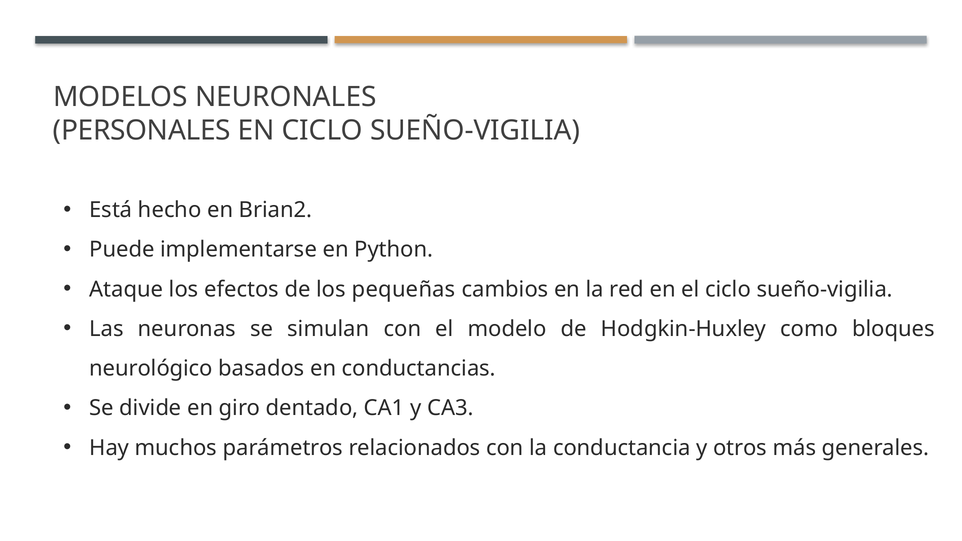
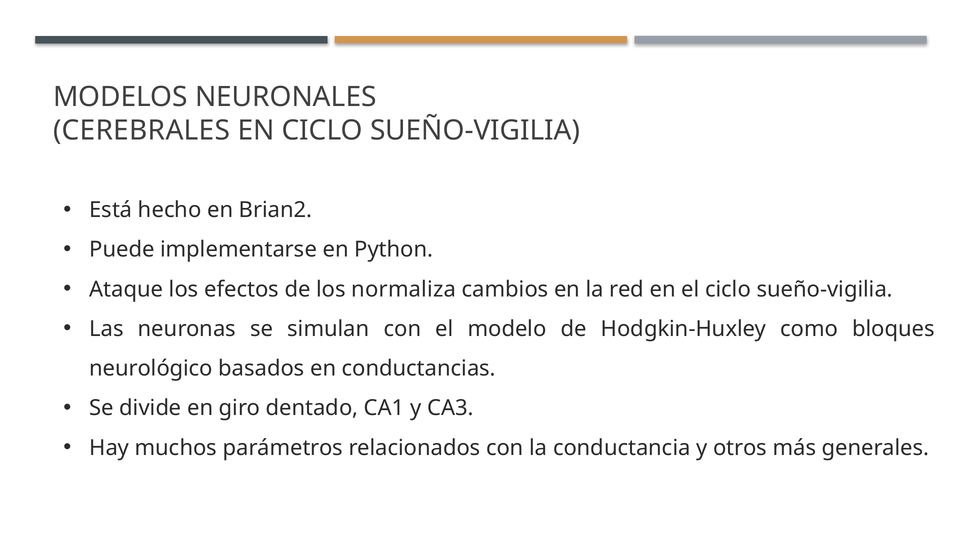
PERSONALES: PERSONALES -> CEREBRALES (142, 131)
pequeñas: pequeñas -> normaliza (404, 289)
